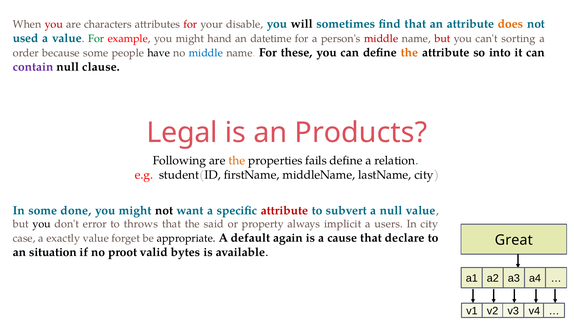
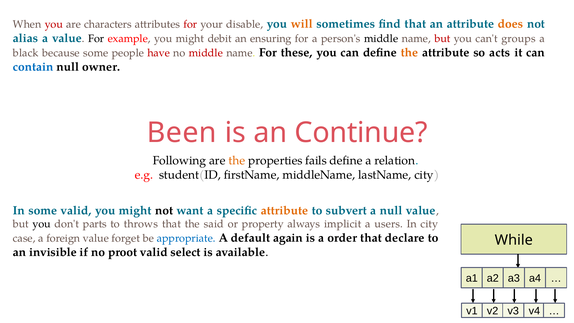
will colour: black -> orange (302, 24)
used: used -> alias (26, 38)
For colour: green -> black (96, 39)
hand: hand -> debit (220, 39)
datetime: datetime -> ensuring (271, 39)
middle colour: red -> black (381, 39)
sorting: sorting -> groups (519, 39)
order: order -> black (26, 53)
have colour: black -> red (159, 53)
middle colour: blue -> red (206, 53)
into: into -> acts (500, 53)
contain colour: purple -> blue (33, 67)
clause: clause -> owner (101, 67)
Legal: Legal -> Been (182, 133)
Products: Products -> Continue (361, 133)
some done: done -> valid (76, 210)
attribute colour: red -> orange (285, 210)
error: error -> parts (95, 224)
exactly: exactly -> foreign (63, 238)
appropriate colour: black -> blue (186, 238)
cause: cause -> order (342, 238)
Great: Great -> While (514, 240)
situation: situation -> invisible (53, 252)
bytes: bytes -> select (186, 252)
